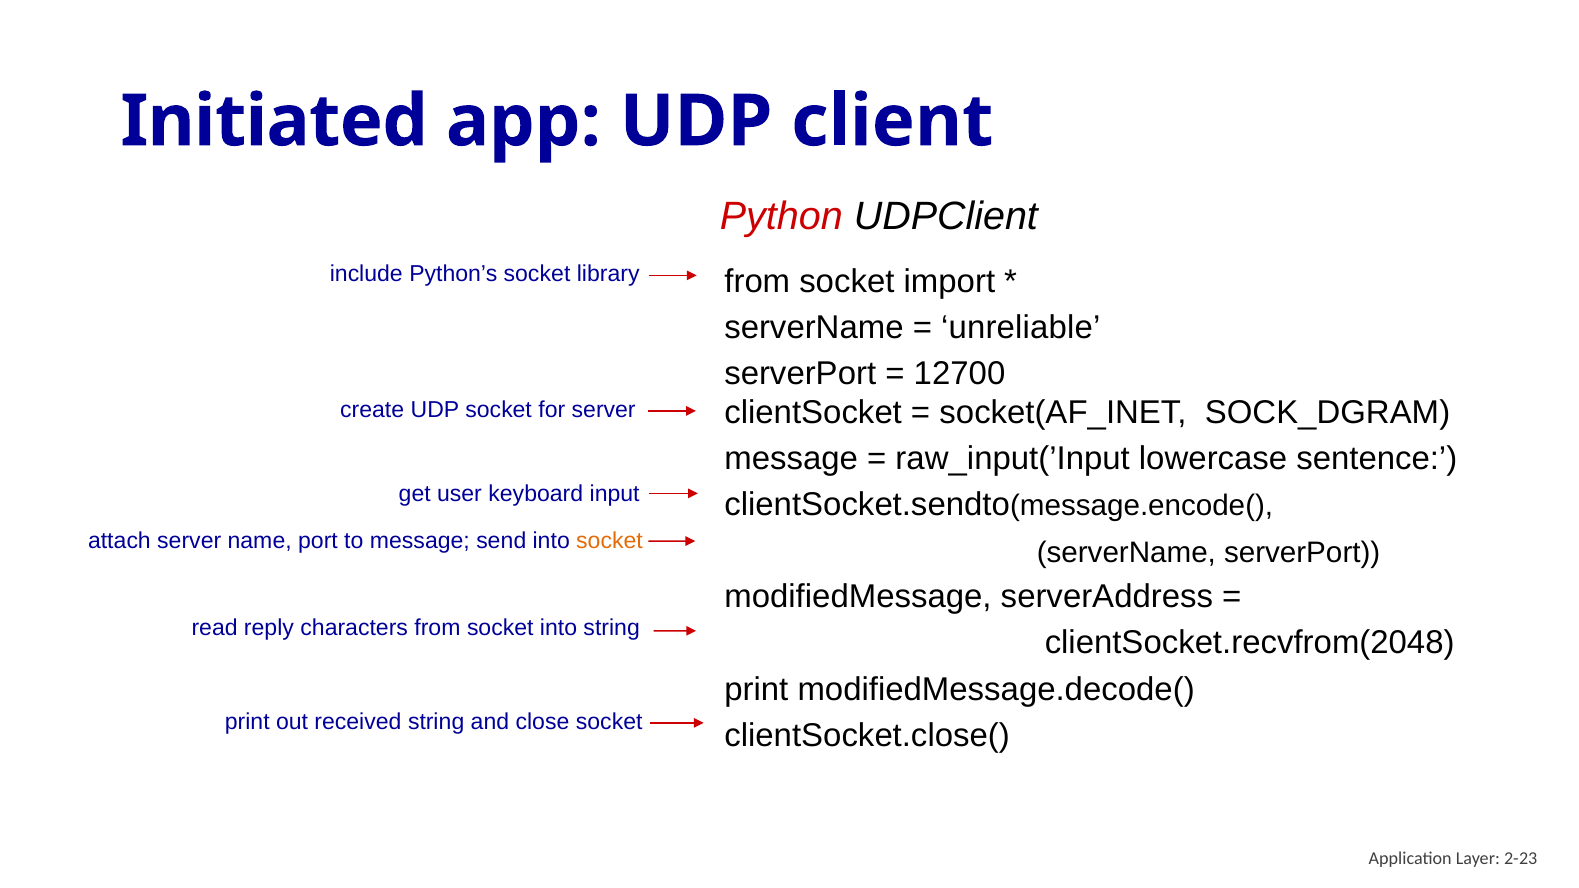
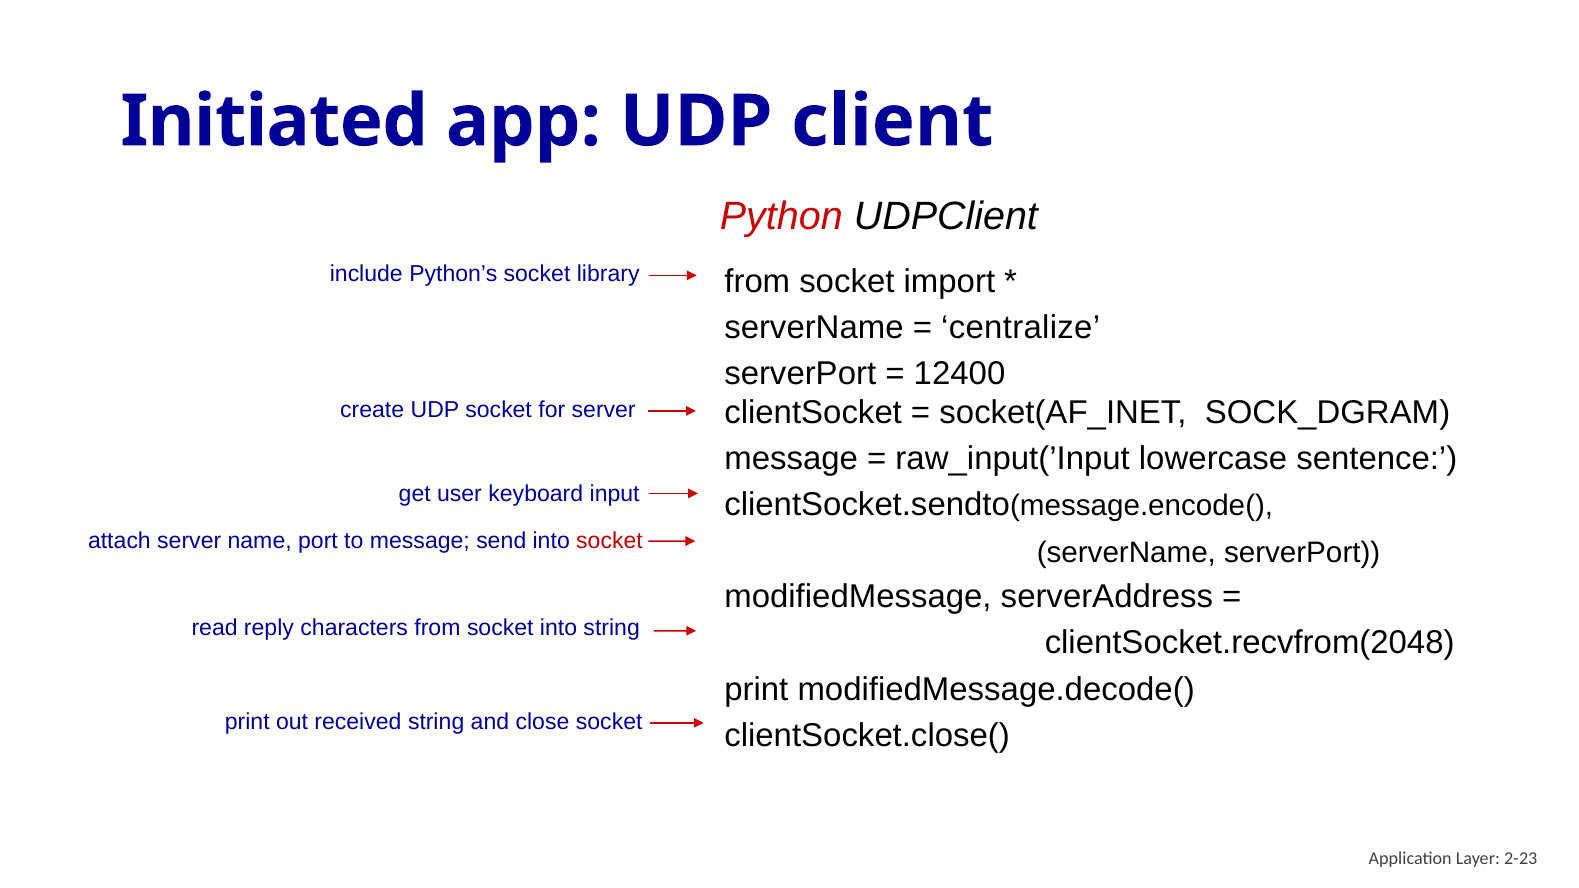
unreliable: unreliable -> centralize (1021, 327)
12700: 12700 -> 12400 (960, 373)
socket colour: orange -> red (610, 541)
